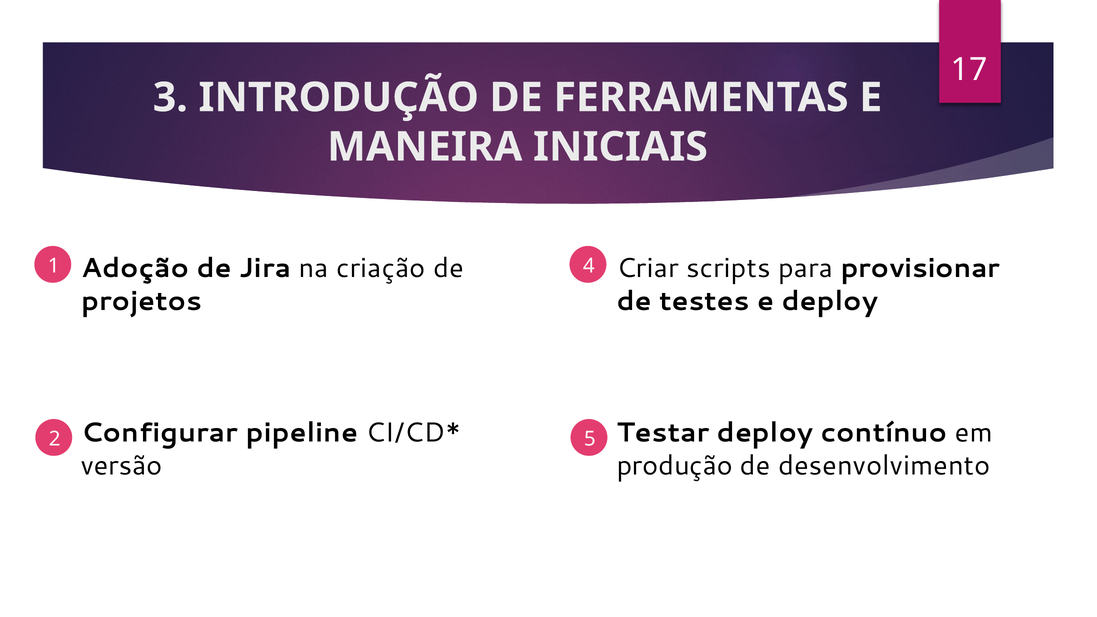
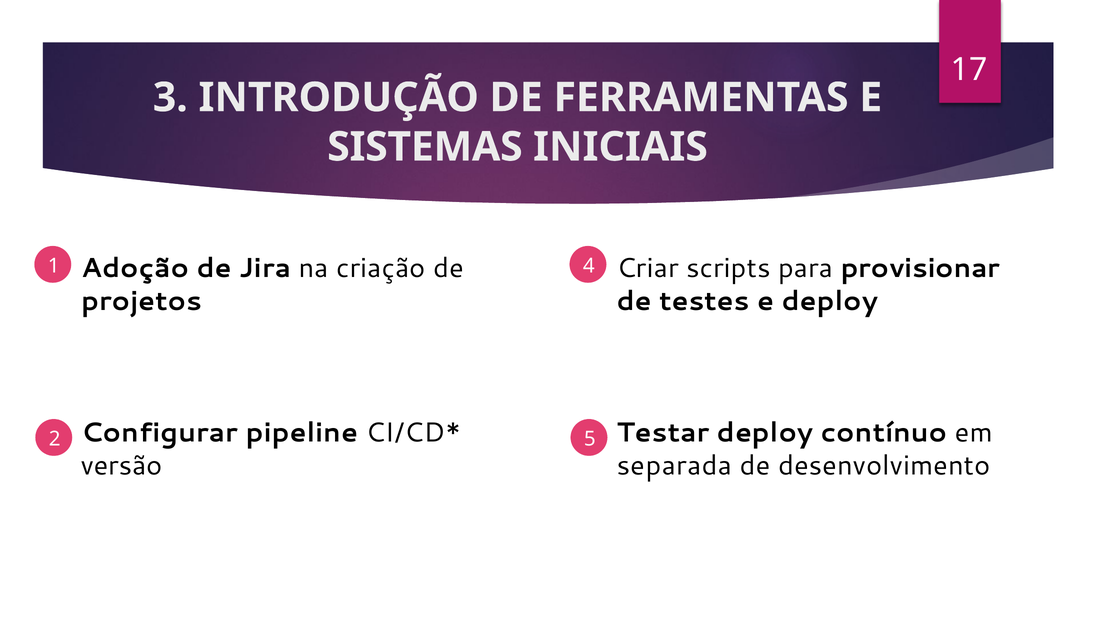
MANEIRA: MANEIRA -> SISTEMAS (425, 147)
produção: produção -> separada (674, 466)
